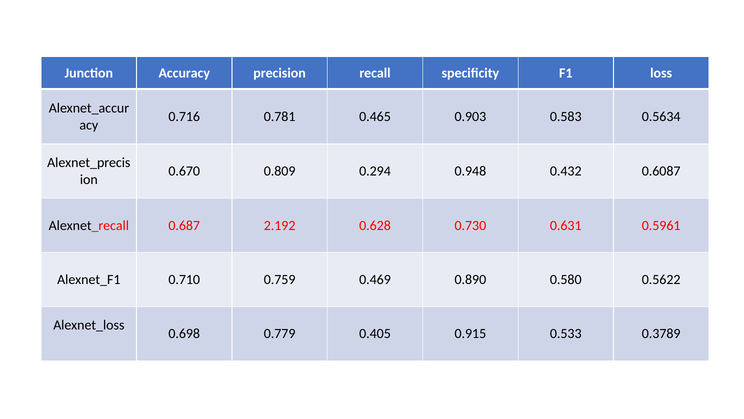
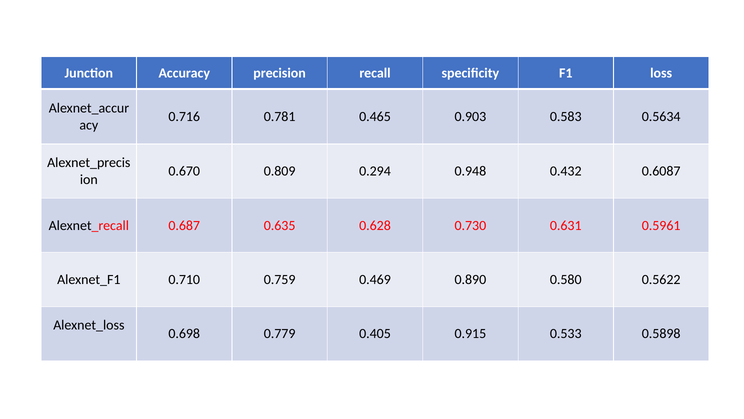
2.192: 2.192 -> 0.635 (280, 225)
0.3789: 0.3789 -> 0.5898 (661, 333)
